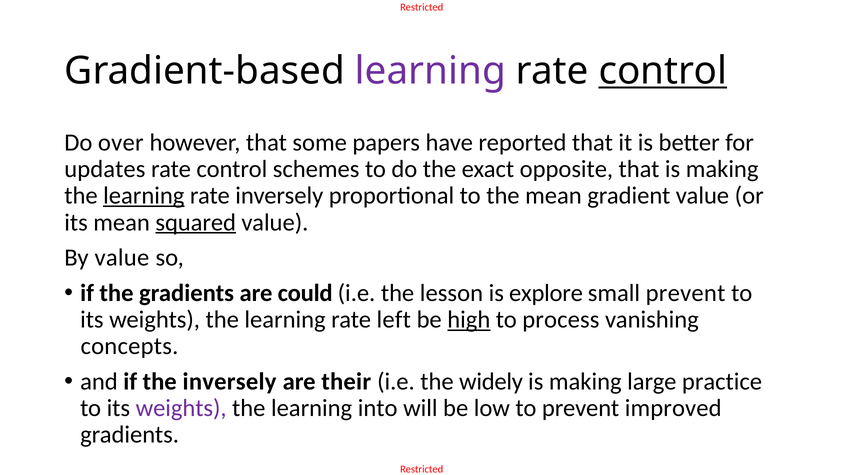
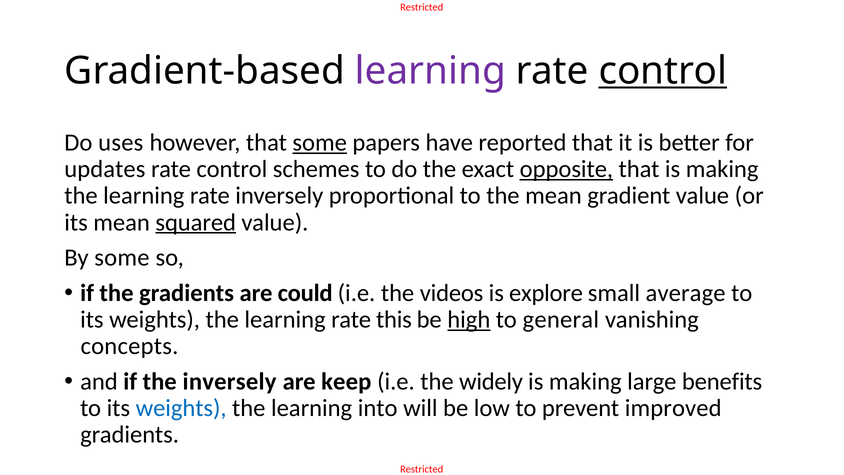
over: over -> uses (121, 143)
some underline: none -> present (320, 143)
opposite underline: none -> present (566, 169)
learning underline: present -> none (144, 196)
By value: value -> some (122, 258)
lesson: lesson -> videos (452, 293)
small prevent: prevent -> average (686, 293)
left: left -> this (394, 319)
process: process -> general (561, 319)
their: their -> keep (346, 381)
practice: practice -> benefits (722, 381)
weights colour: purple -> blue (181, 408)
